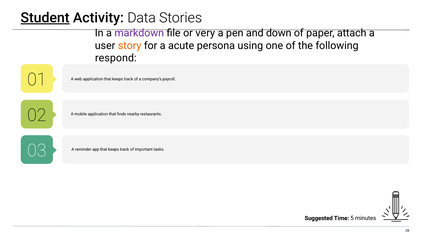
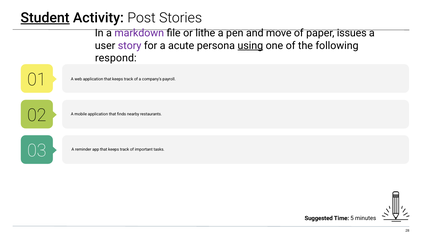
Data: Data -> Post (142, 18)
very: very -> lithe (205, 33)
down: down -> move (279, 33)
attach: attach -> issues (352, 33)
story colour: orange -> purple (130, 46)
using underline: none -> present (250, 46)
